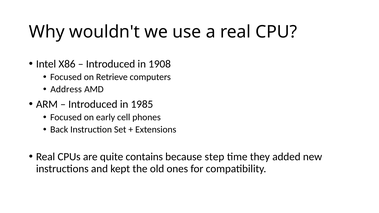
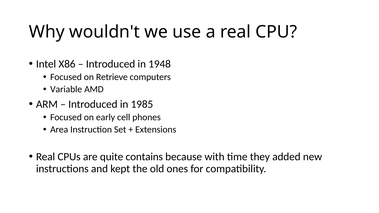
1908: 1908 -> 1948 (160, 64)
Address: Address -> Variable (66, 89)
Back: Back -> Area (59, 130)
step: step -> with (215, 157)
